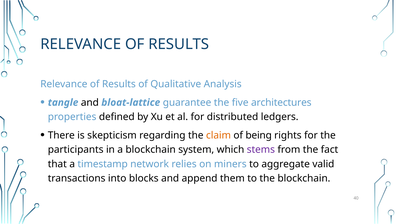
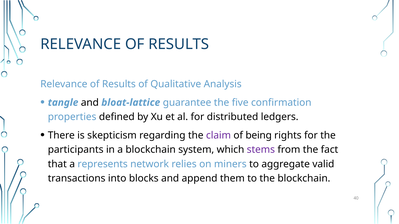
architectures: architectures -> confirmation (281, 103)
claim colour: orange -> purple (218, 136)
timestamp: timestamp -> represents (103, 164)
